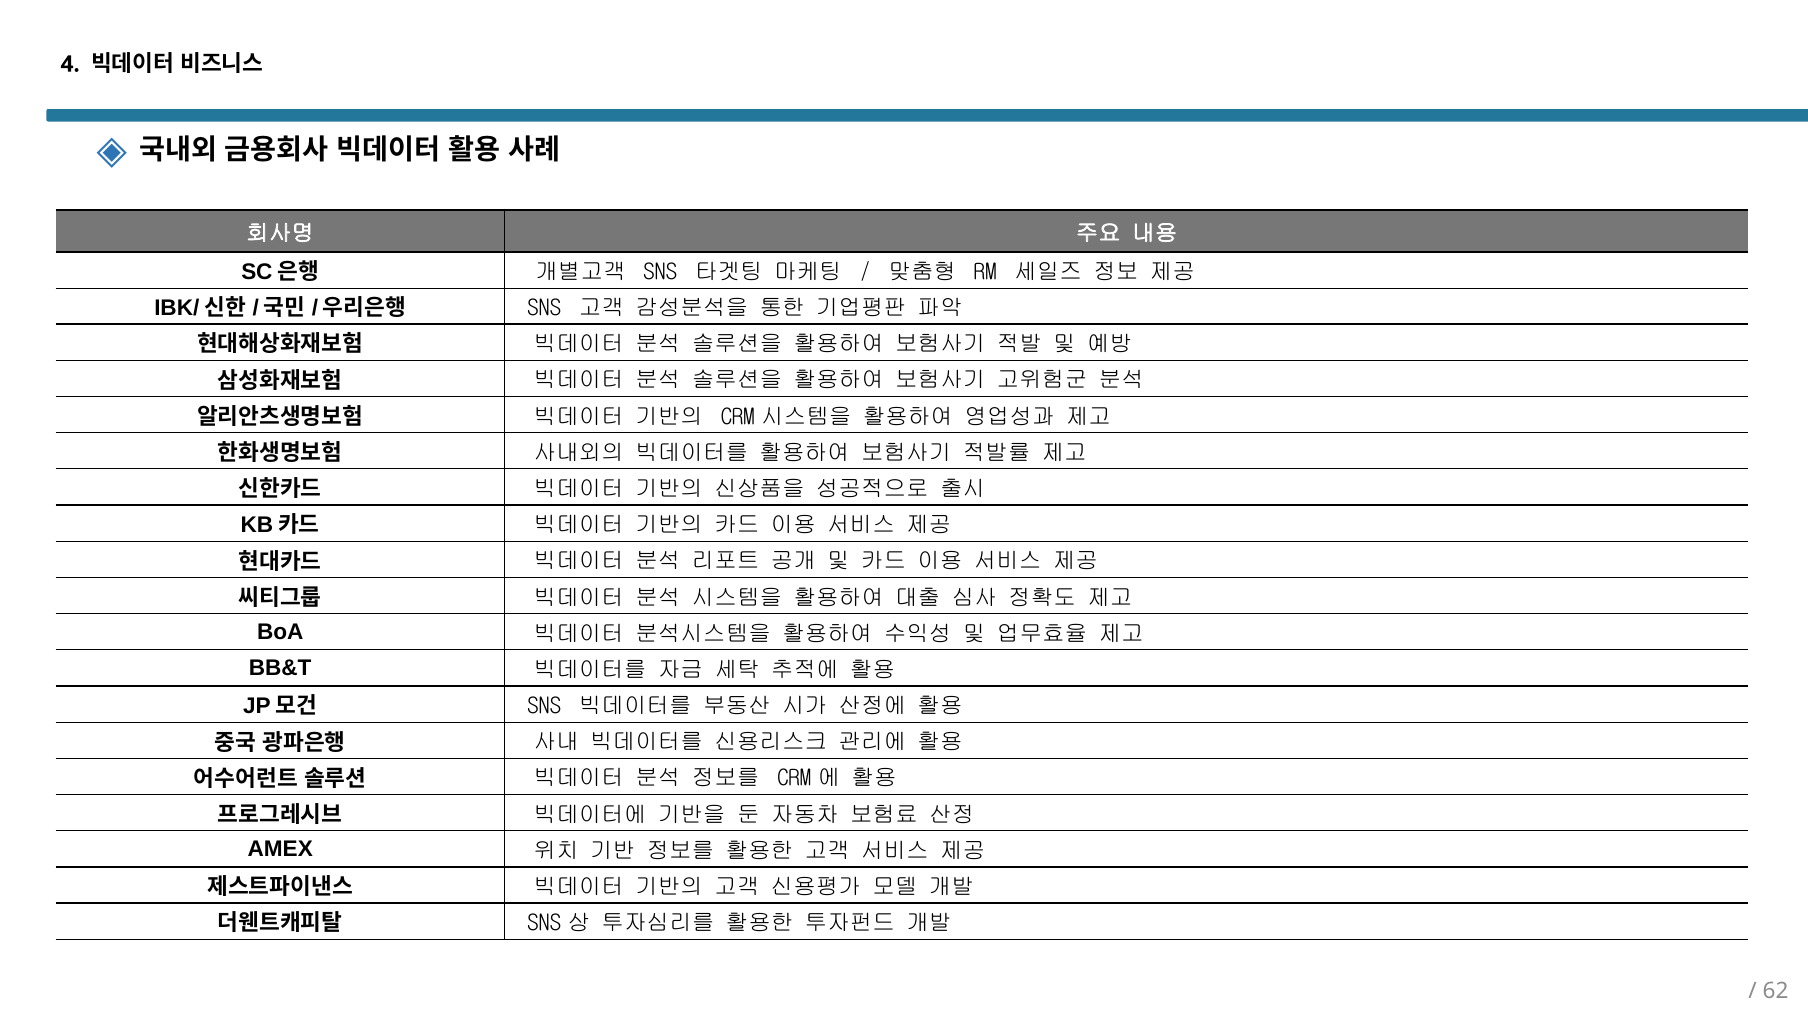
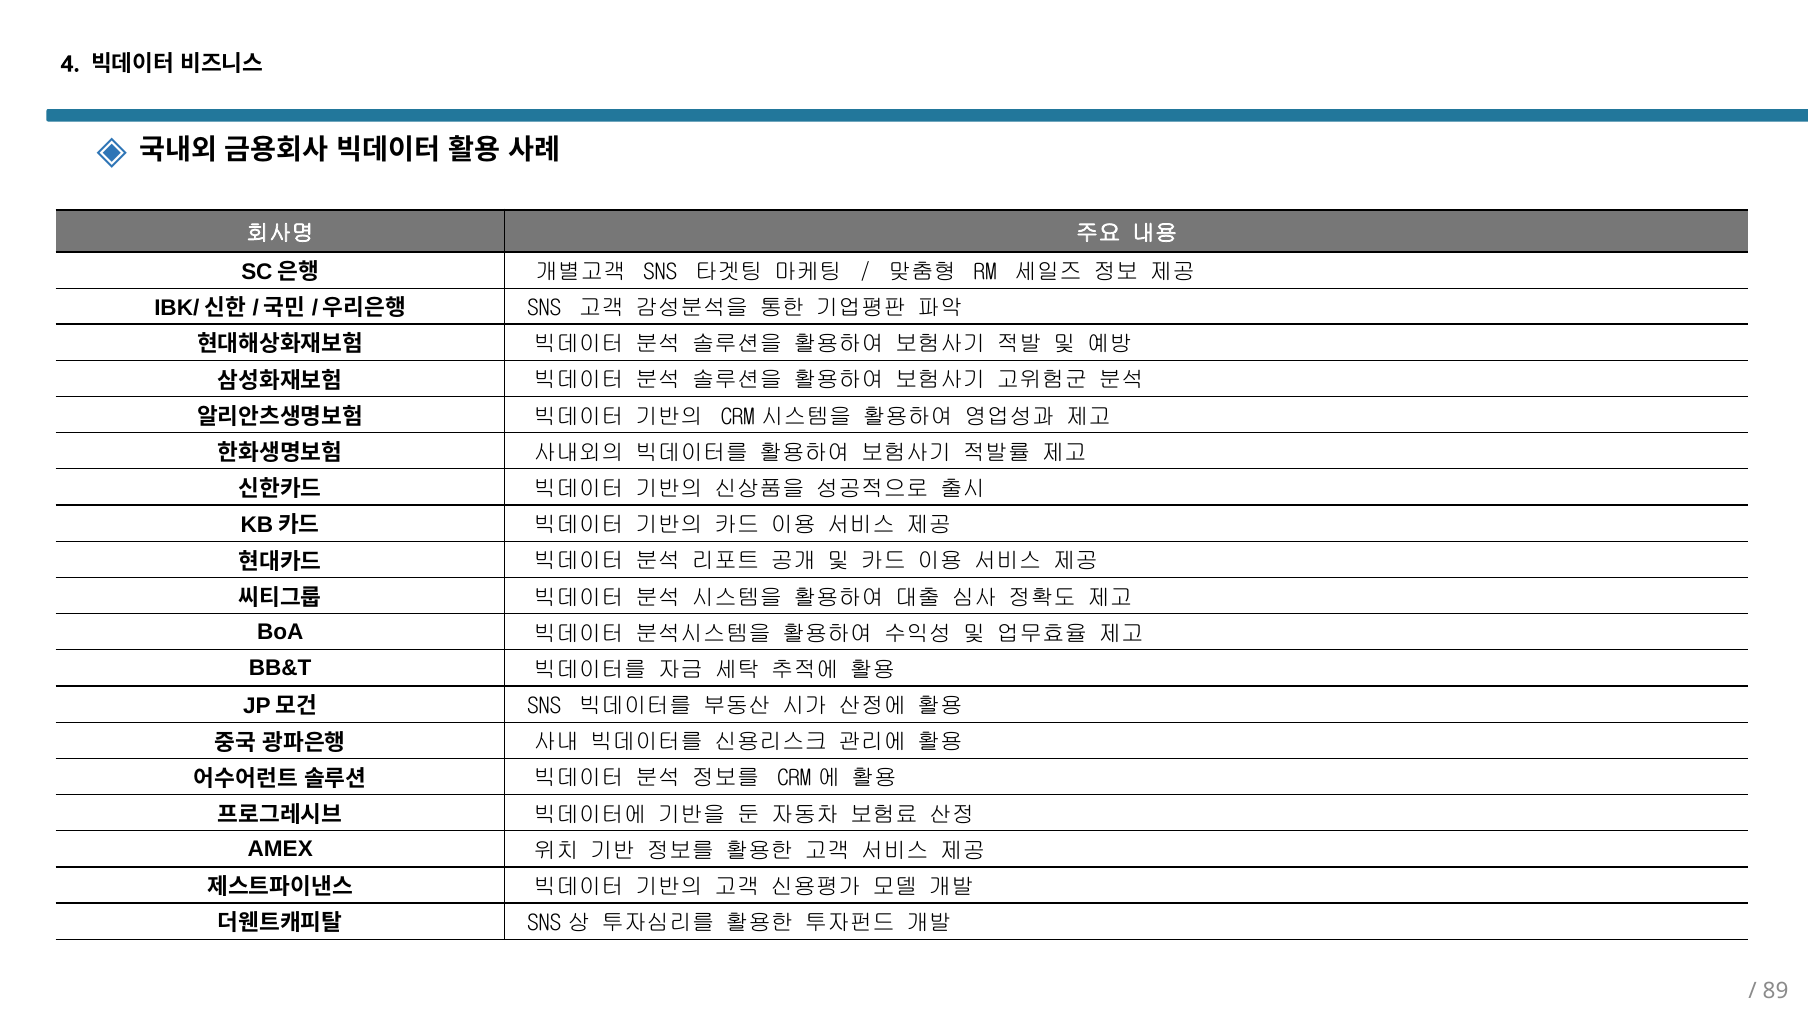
62: 62 -> 89 (1776, 991)
